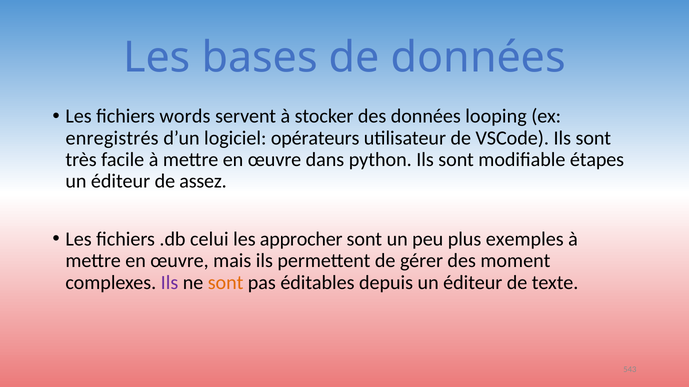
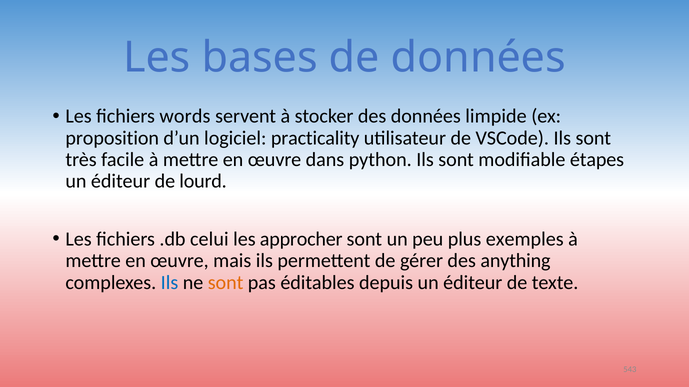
looping: looping -> limpide (496, 116)
enregistrés: enregistrés -> proposition (112, 138)
opérateurs: opérateurs -> practicality (315, 138)
assez: assez -> lourd (203, 182)
moment: moment -> anything (515, 261)
Ils colour: purple -> blue (169, 283)
